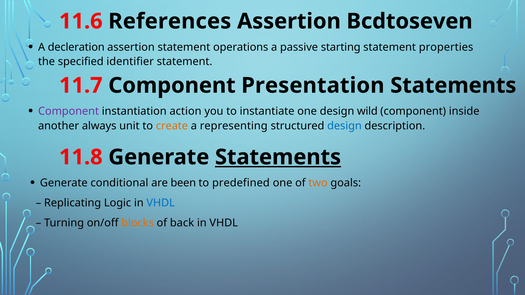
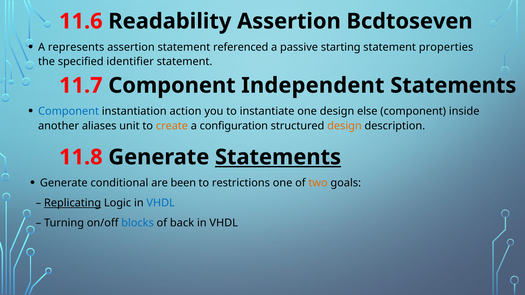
References: References -> Readability (170, 21)
decleration: decleration -> represents (76, 47)
operations: operations -> referenced (241, 47)
Presentation: Presentation -> Independent (313, 86)
Component colour: purple -> blue (69, 111)
wild: wild -> else (367, 111)
always: always -> aliases (99, 126)
representing: representing -> configuration (234, 126)
design colour: blue -> orange (344, 126)
predefined: predefined -> restrictions (241, 183)
Replicating underline: none -> present (73, 203)
blocks colour: orange -> blue (138, 223)
